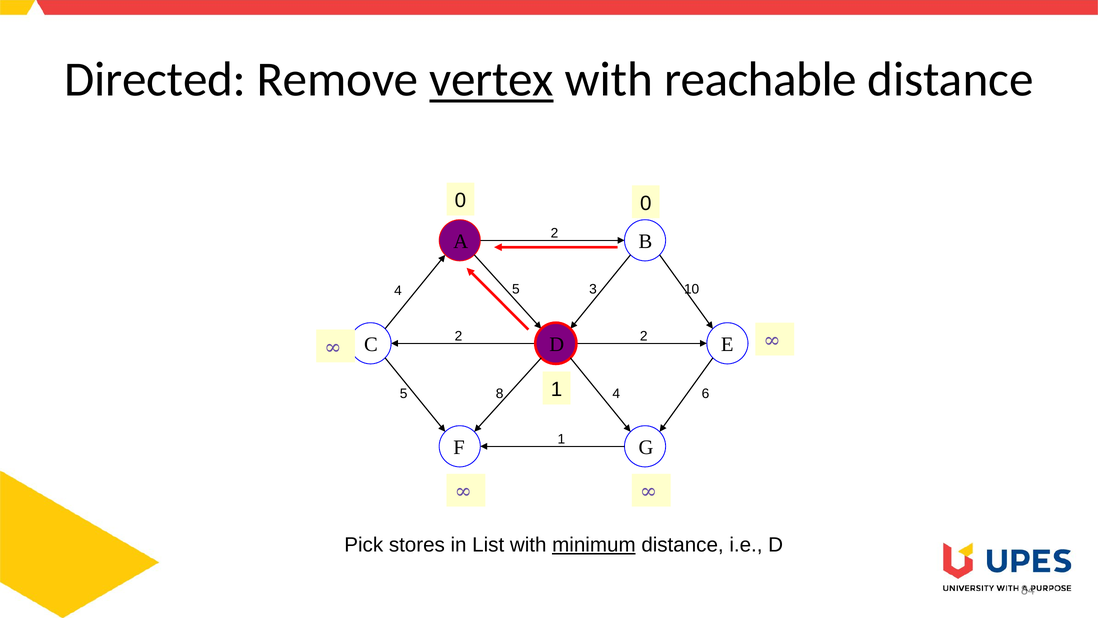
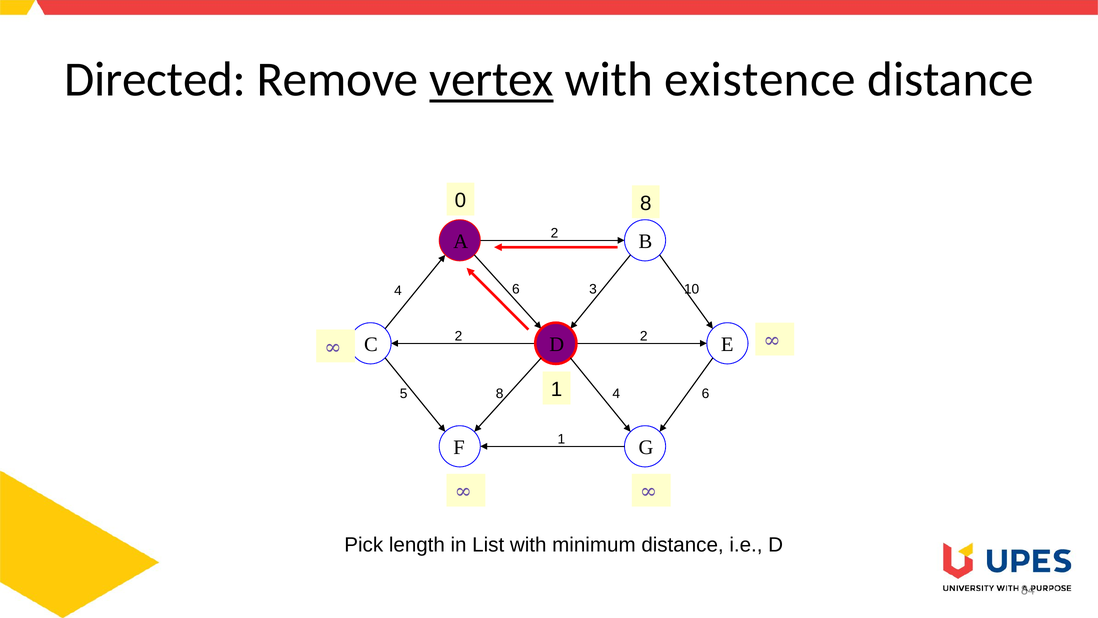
reachable: reachable -> existence (760, 80)
0 0: 0 -> 8 (646, 203)
4 5: 5 -> 6 (516, 289)
stores: stores -> length (417, 544)
minimum underline: present -> none (594, 544)
